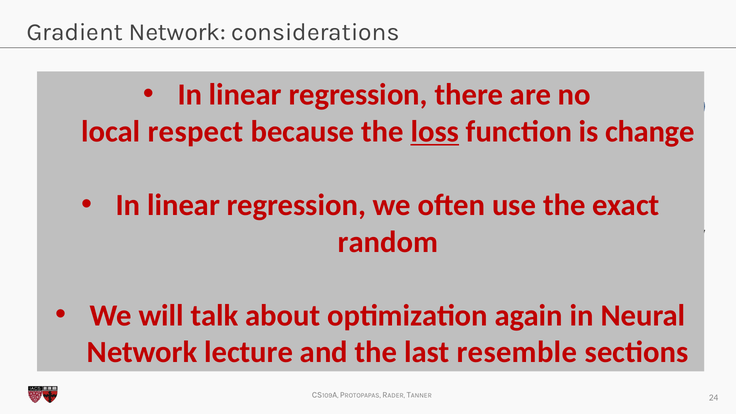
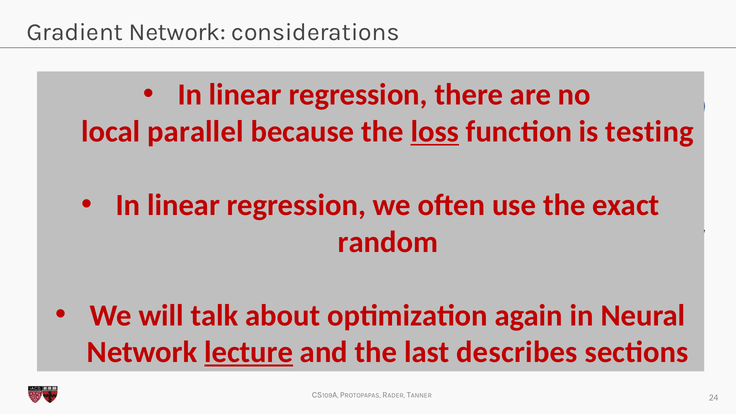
respect: respect -> parallel (196, 132)
change: change -> testing (650, 132)
lecture underline: none -> present (249, 352)
resemble: resemble -> describes (517, 352)
